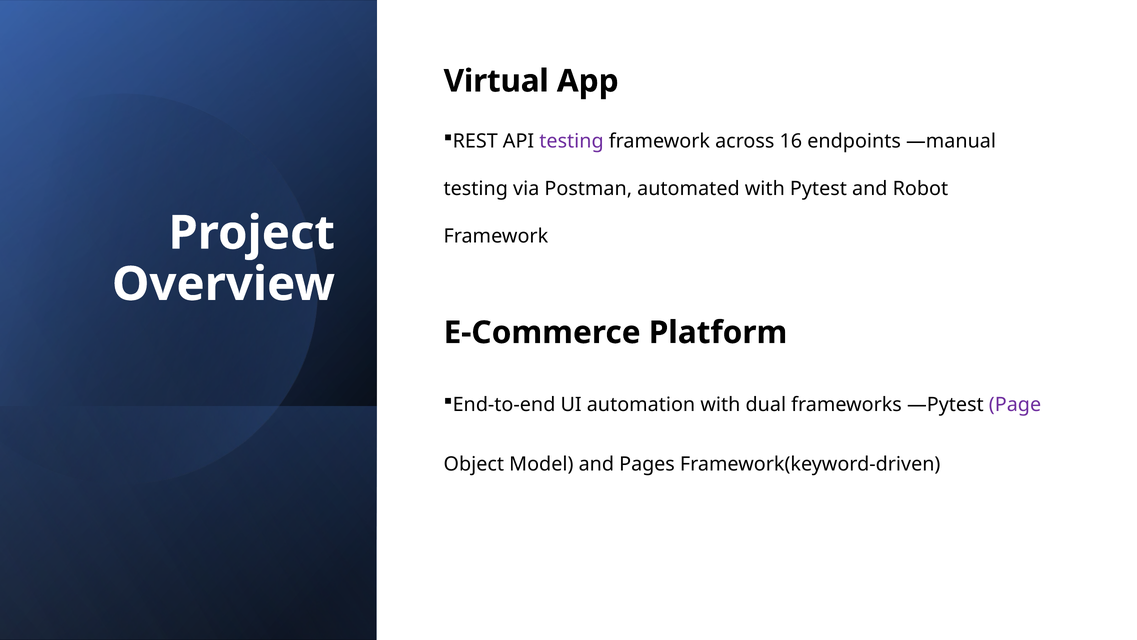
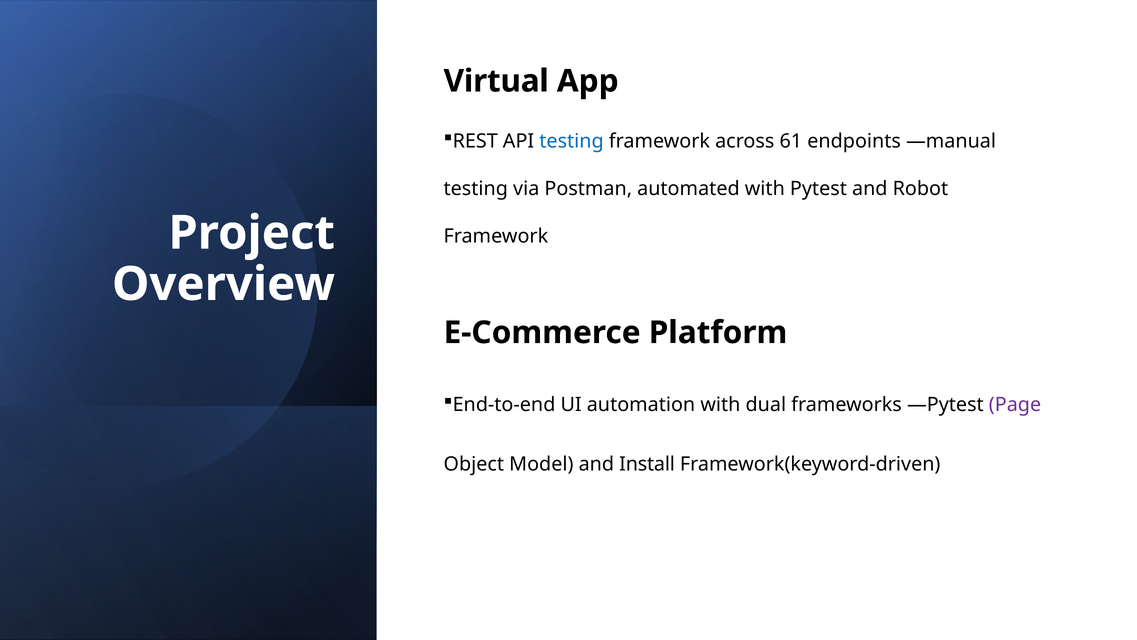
testing colour: purple -> blue (572, 141)
16: 16 -> 61 (791, 141)
Pages: Pages -> Install (647, 464)
